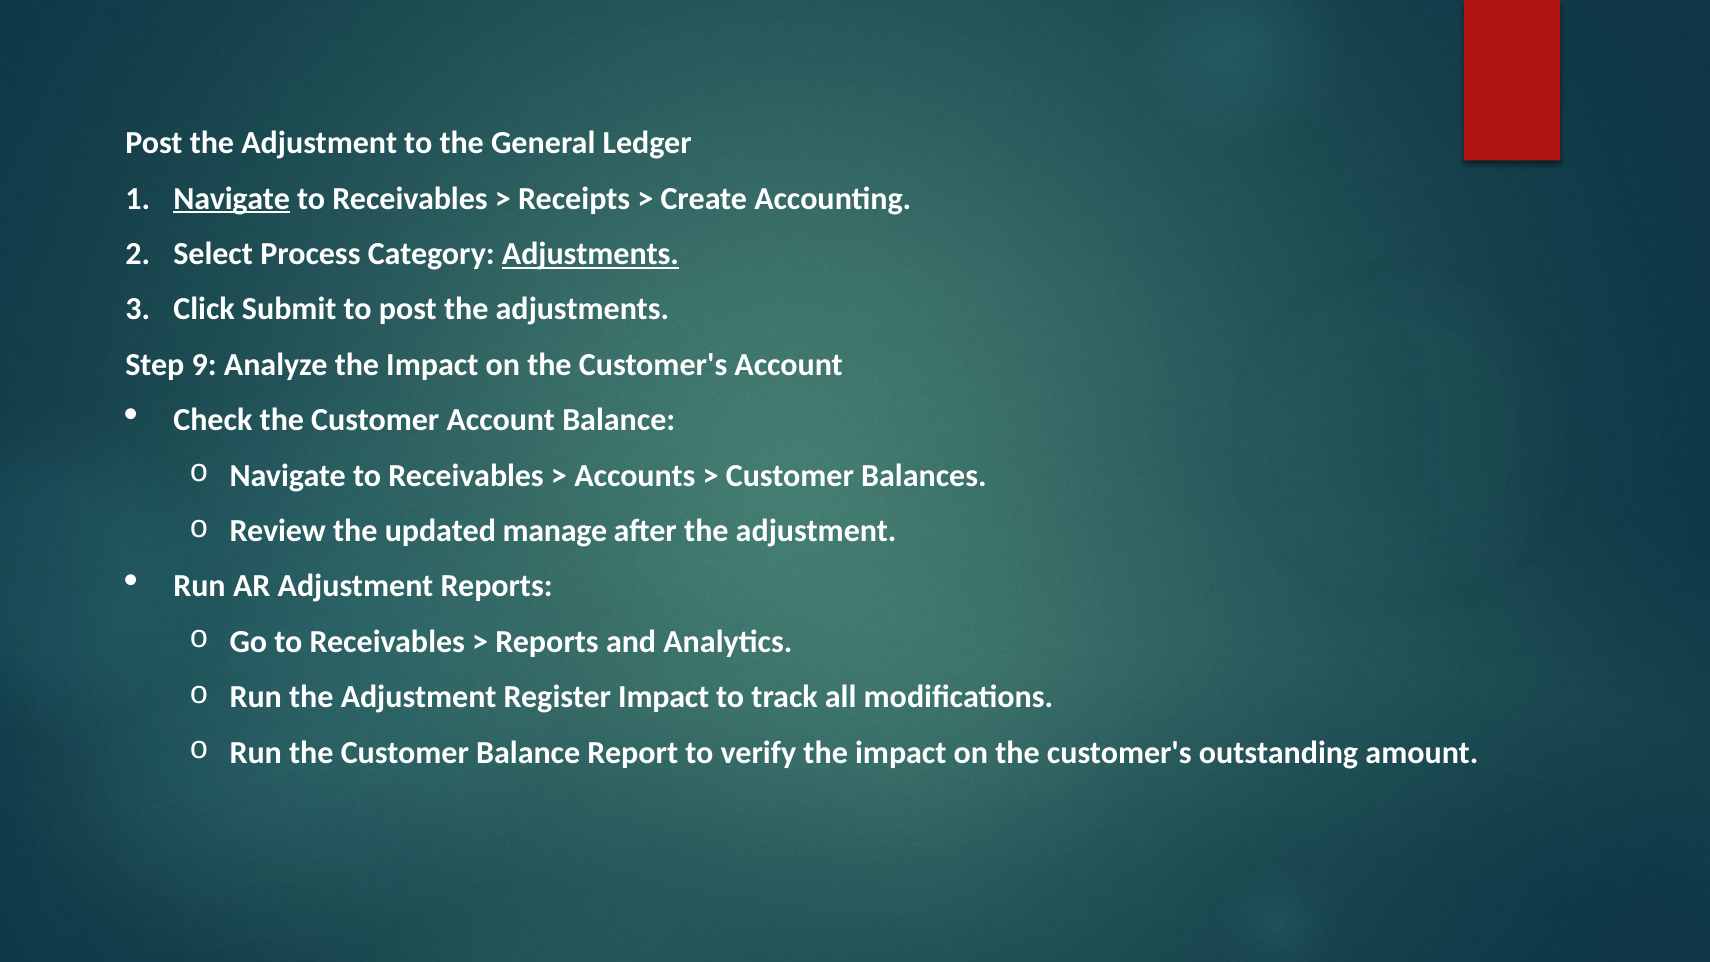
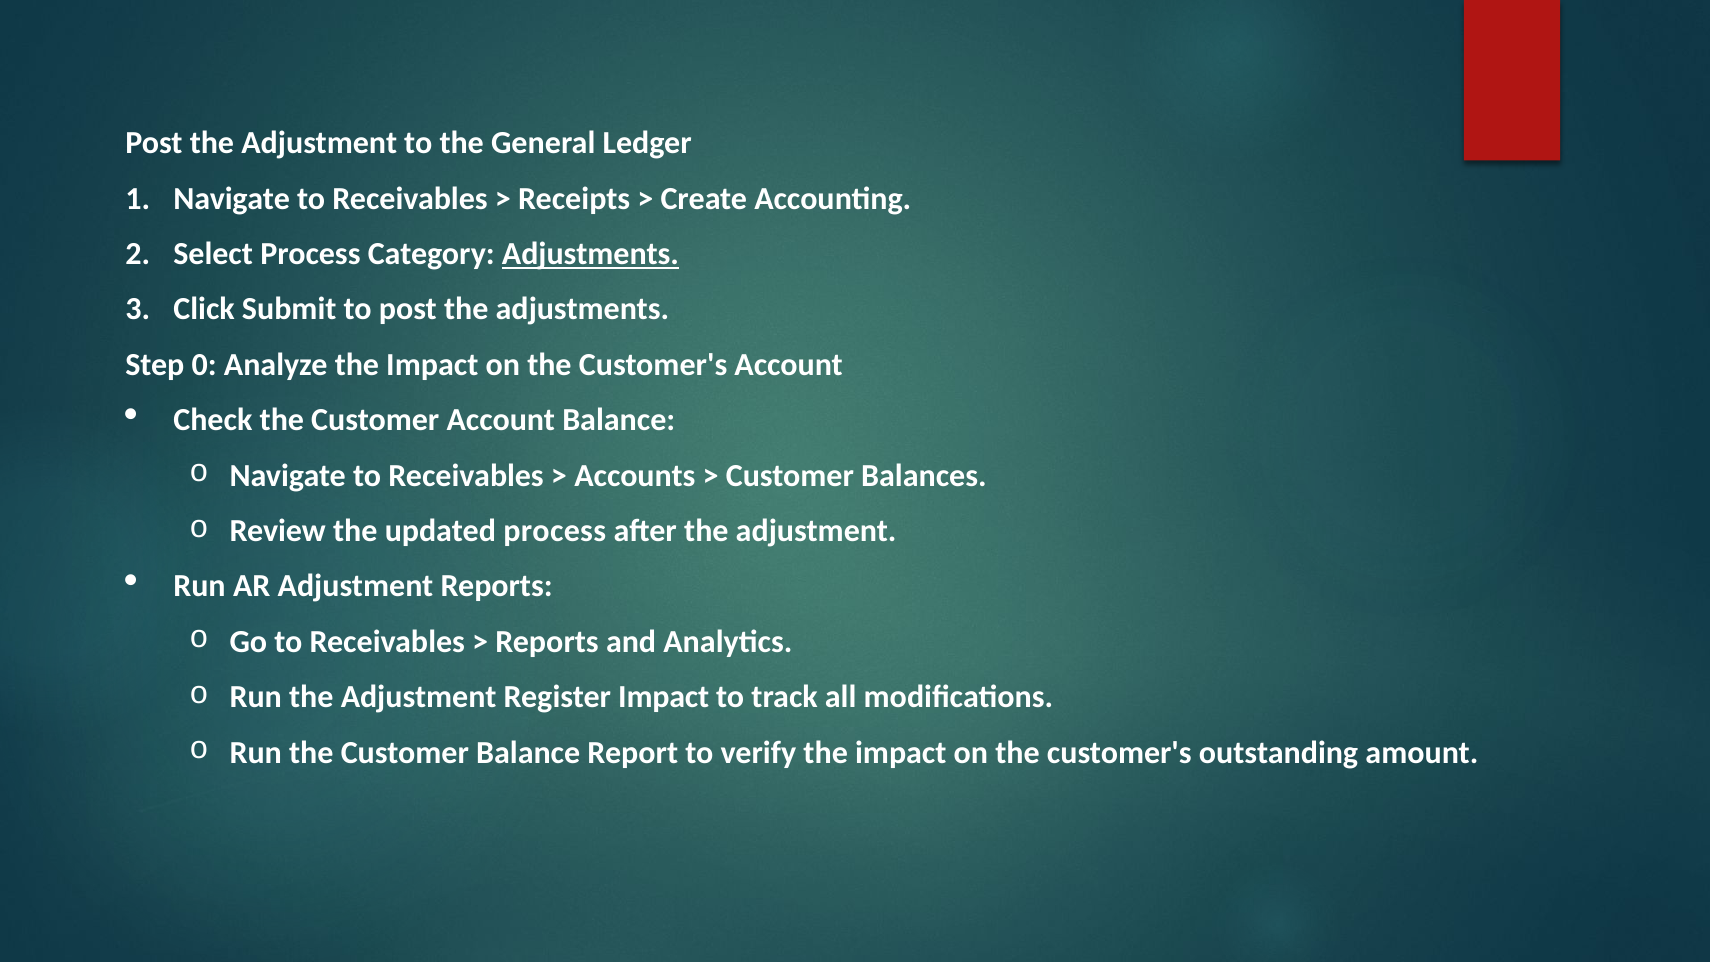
Navigate underline: present -> none (232, 199)
9: 9 -> 0 (204, 365)
updated manage: manage -> process (555, 531)
